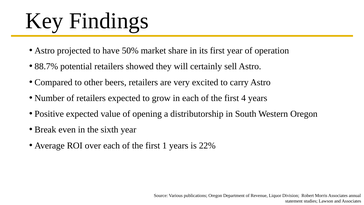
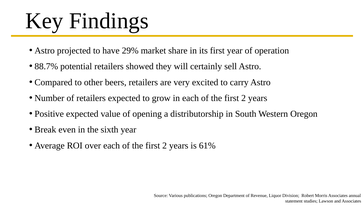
50%: 50% -> 29% (130, 51)
4: 4 -> 2 (244, 98)
1: 1 -> 2 (165, 145)
22%: 22% -> 61% (207, 145)
